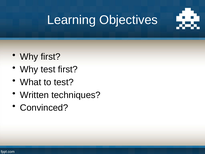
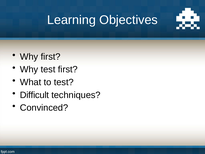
Written: Written -> Difficult (34, 95)
